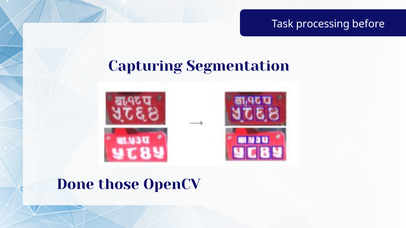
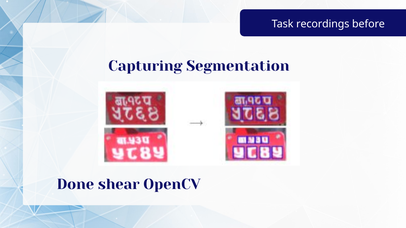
processing: processing -> recordings (323, 24)
those: those -> shear (119, 185)
